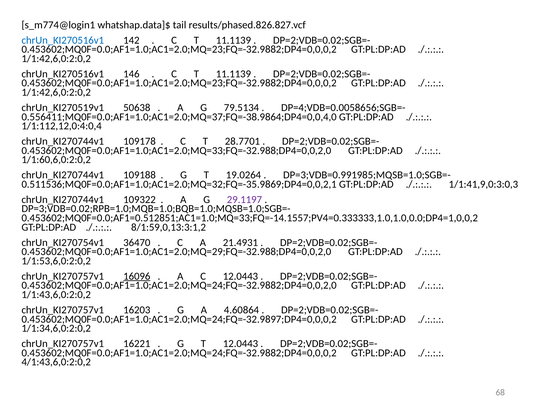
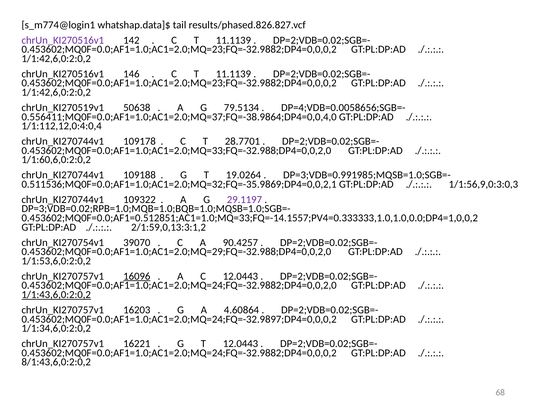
chrUn_KI270516v1 colour: blue -> purple (63, 40)
1/1:41,9,0:3:0,3: 1/1:41,9,0:3:0,3 -> 1/1:56,9,0:3:0,3 (483, 184)
8/1:59,0,13:3:1,2: 8/1:59,0,13:3:1,2 -> 2/1:59,0,13:3:1,2 (169, 227)
36470: 36470 -> 39070 (137, 243)
21.4931: 21.4931 -> 90.4257 (240, 243)
1/1:43,6,0:2:0,2 underline: none -> present (56, 295)
4/1:43,6,0:2:0,2: 4/1:43,6,0:2:0,2 -> 8/1:43,6,0:2:0,2 (56, 362)
